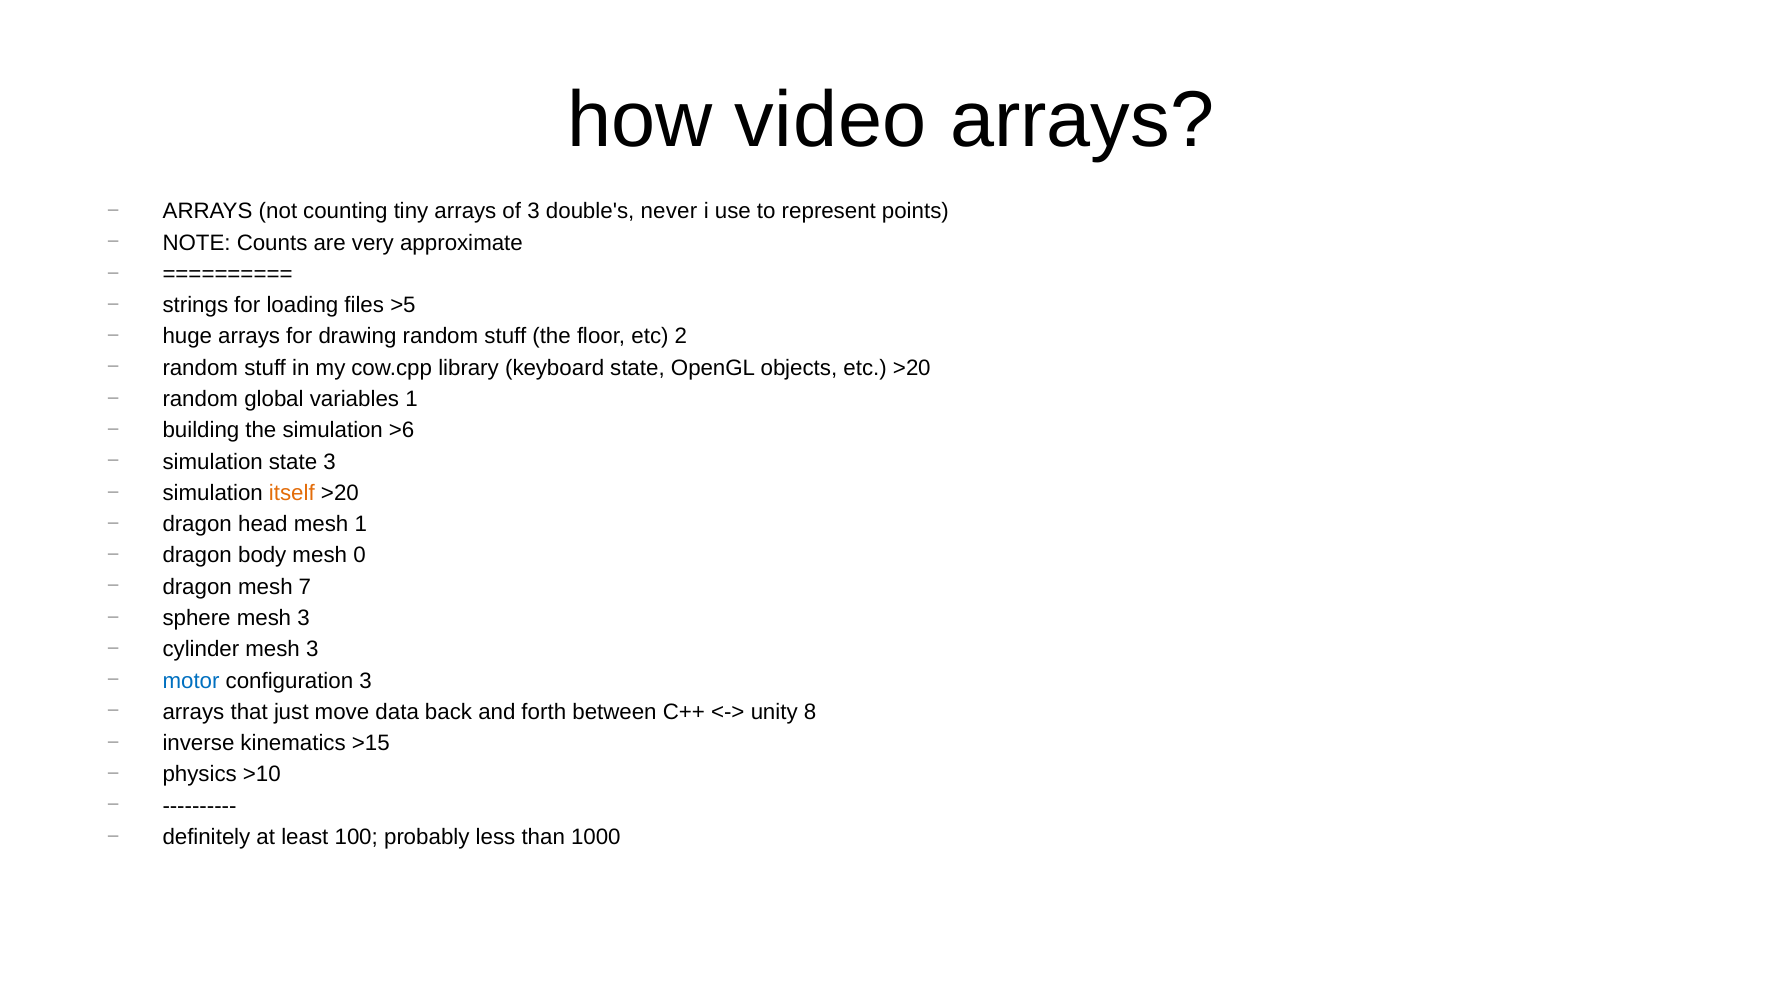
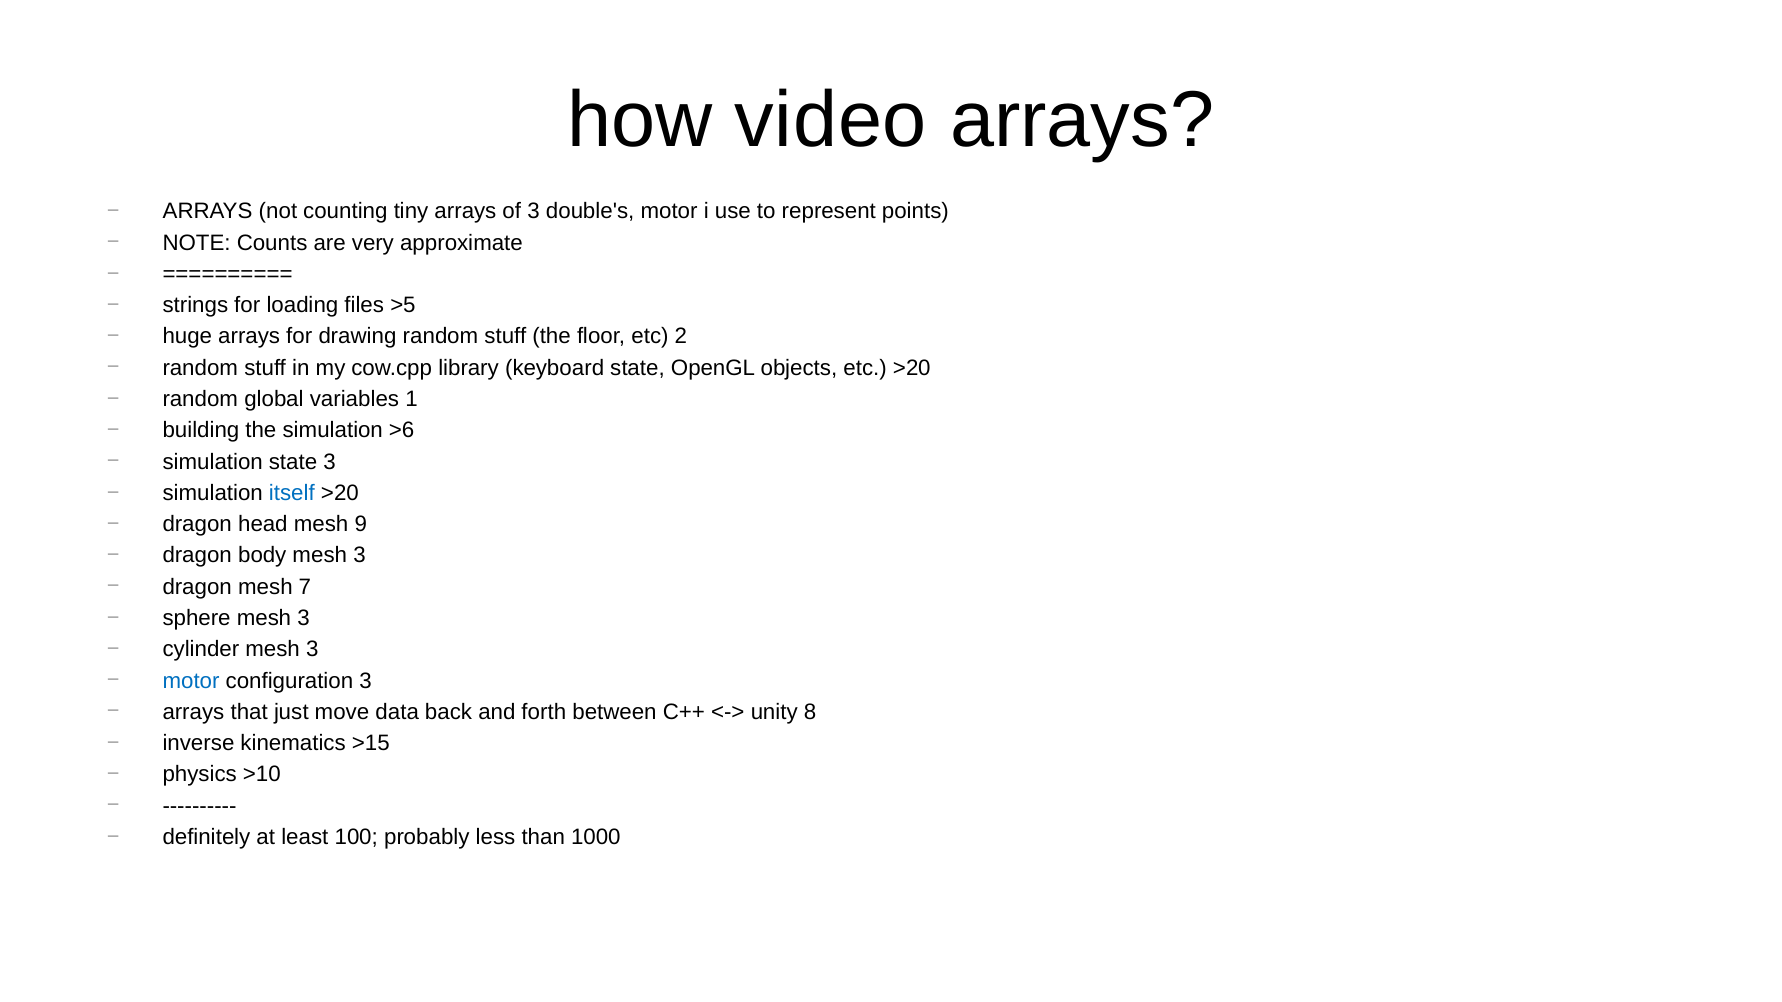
double's never: never -> motor (669, 212)
itself colour: orange -> blue (292, 493)
mesh 1: 1 -> 9 (361, 525)
body mesh 0: 0 -> 3 (360, 556)
